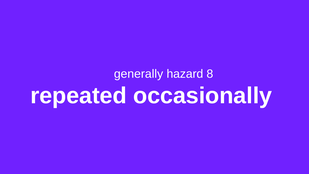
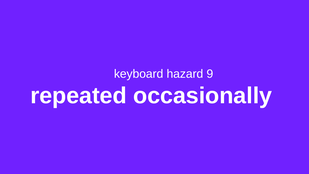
generally: generally -> keyboard (139, 74)
8: 8 -> 9 (210, 74)
